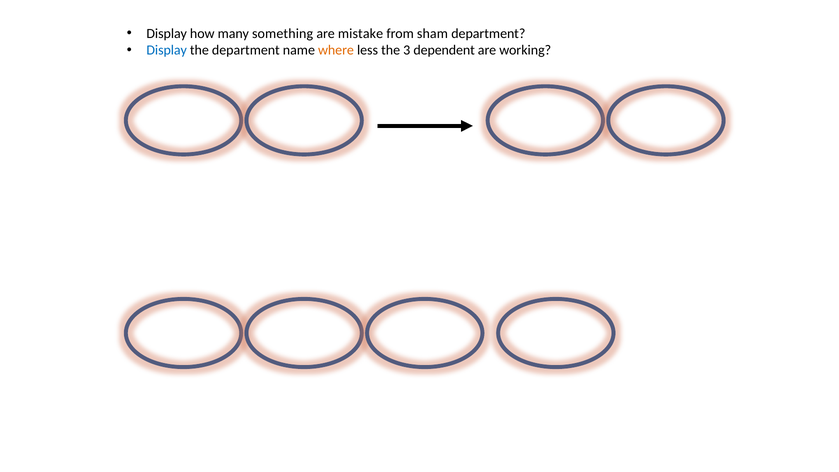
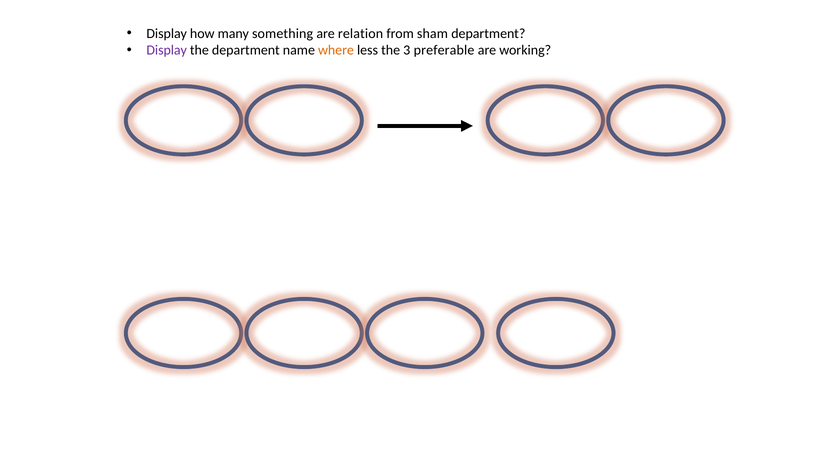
mistake: mistake -> relation (361, 33)
Display colour: blue -> purple (167, 50)
dependent: dependent -> preferable (444, 50)
